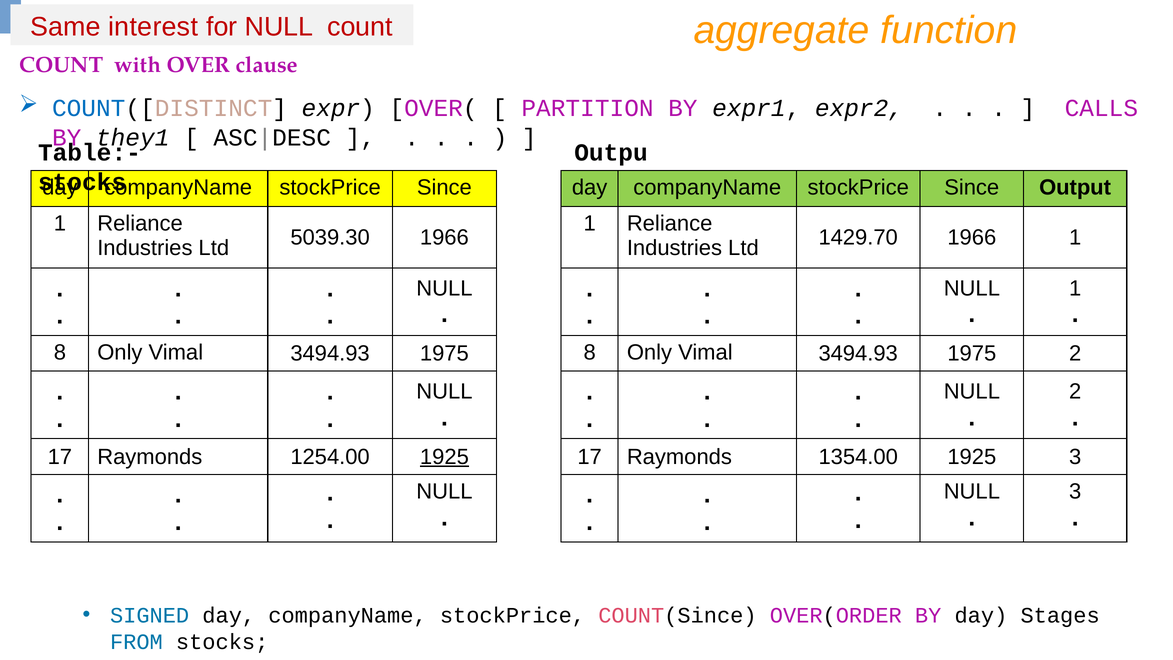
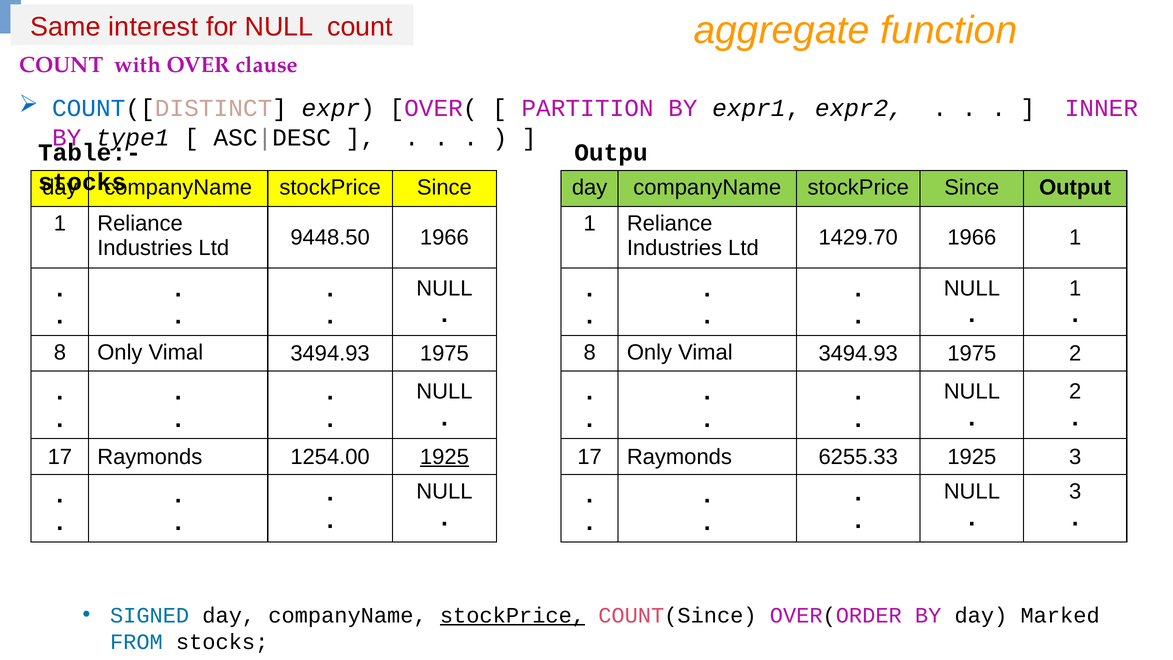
CALLS: CALLS -> INNER (1101, 108)
they1: they1 -> type1 (133, 137)
5039.30: 5039.30 -> 9448.50 (330, 237)
1354.00: 1354.00 -> 6255.33 (858, 457)
stockPrice underline: none -> present (512, 615)
Stages: Stages -> Marked (1060, 615)
